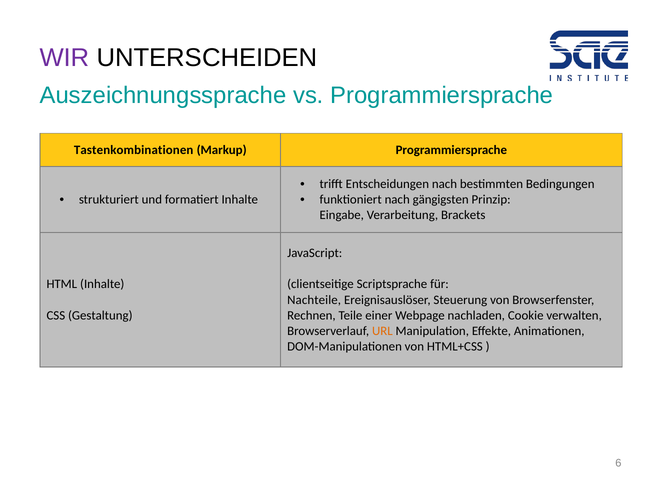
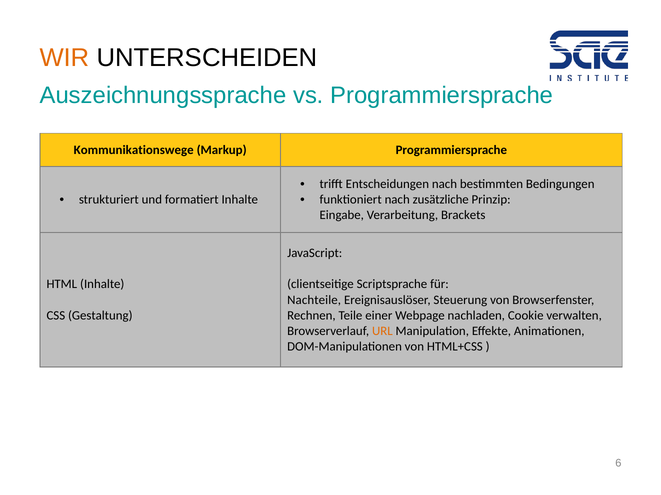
WIR colour: purple -> orange (65, 58)
Tastenkombinationen: Tastenkombinationen -> Kommunikationswege (134, 150)
gängigsten: gängigsten -> zusätzliche (441, 200)
